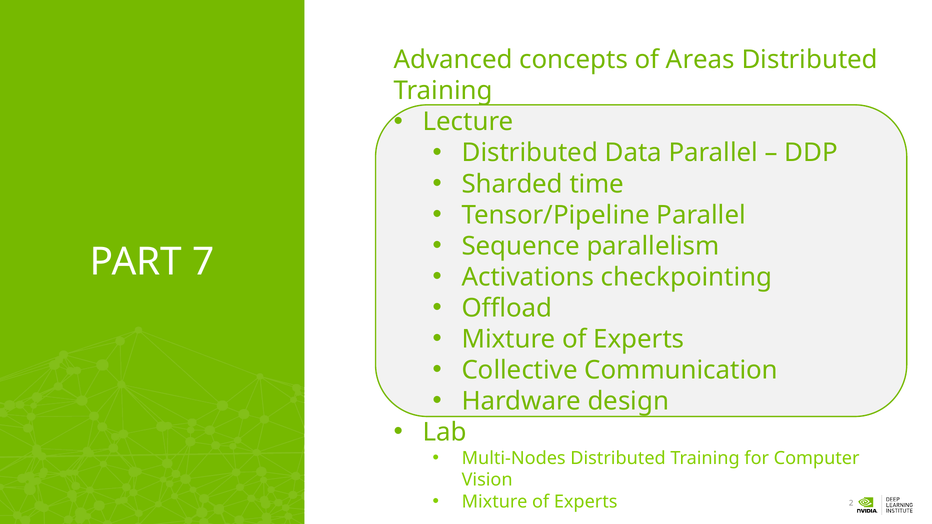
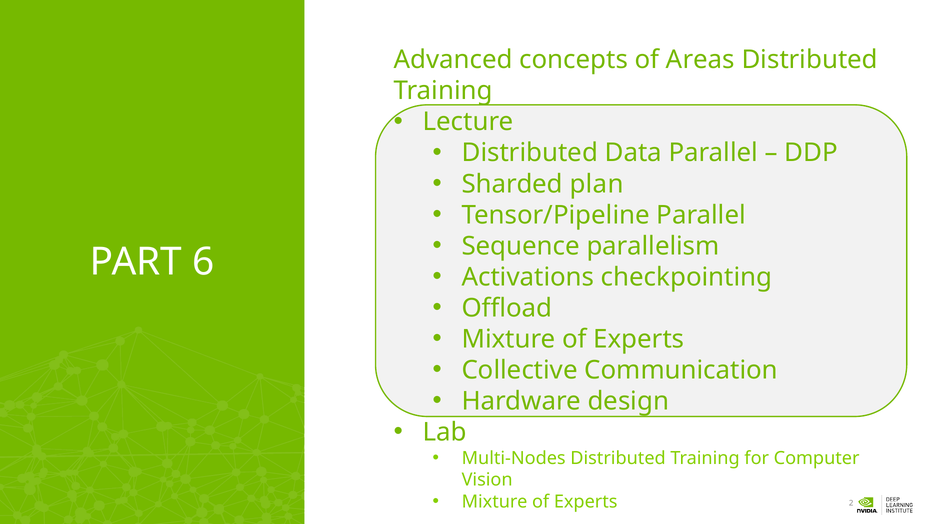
time: time -> plan (597, 184)
7: 7 -> 6 (203, 262)
